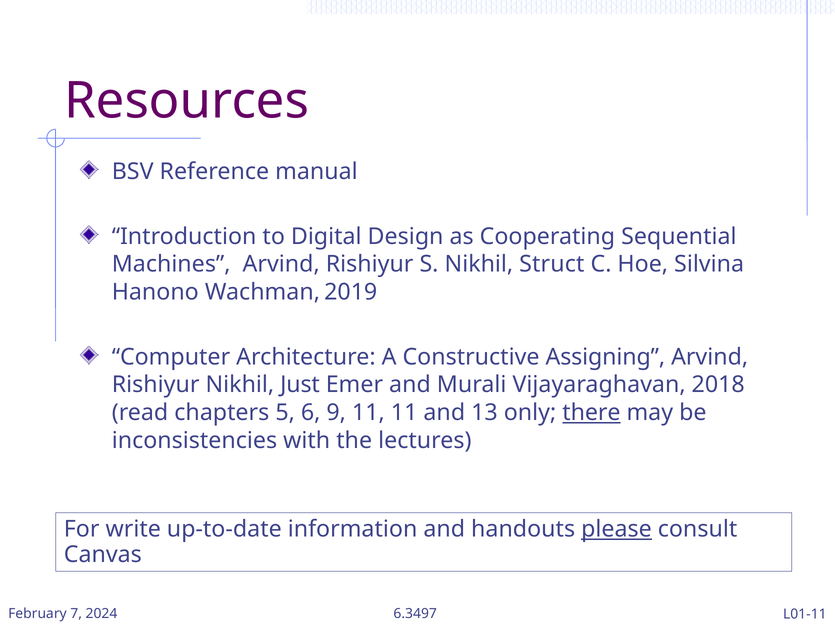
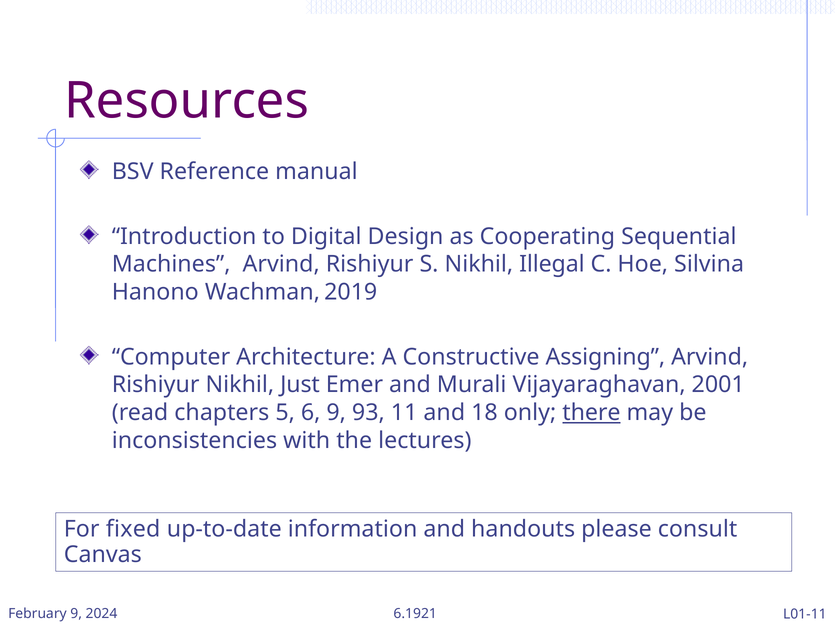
Struct: Struct -> Illegal (552, 264)
2018: 2018 -> 2001 (718, 385)
9 11: 11 -> 93 (368, 413)
13: 13 -> 18 (484, 413)
write: write -> fixed (133, 530)
please underline: present -> none (616, 530)
February 7: 7 -> 9 (76, 614)
6.3497: 6.3497 -> 6.1921 (415, 614)
